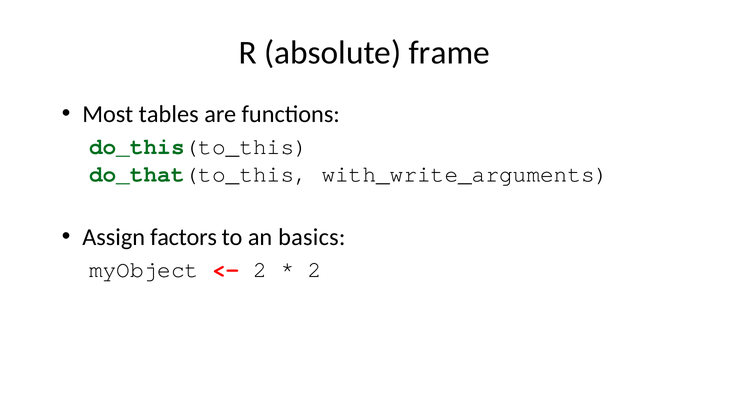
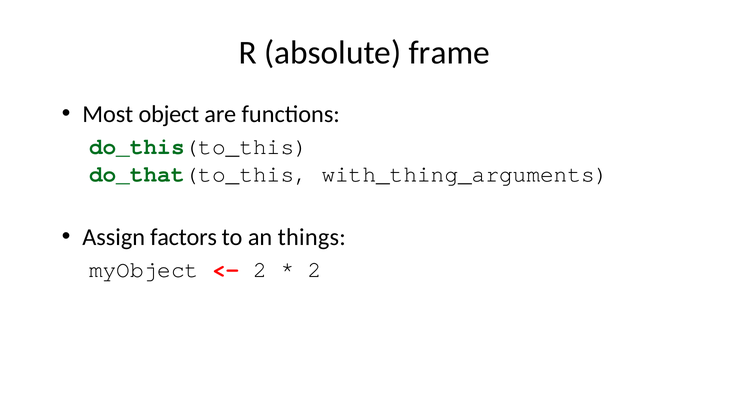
tables: tables -> object (169, 114)
with_write_arguments: with_write_arguments -> with_thing_arguments (465, 174)
basics: basics -> things (312, 237)
